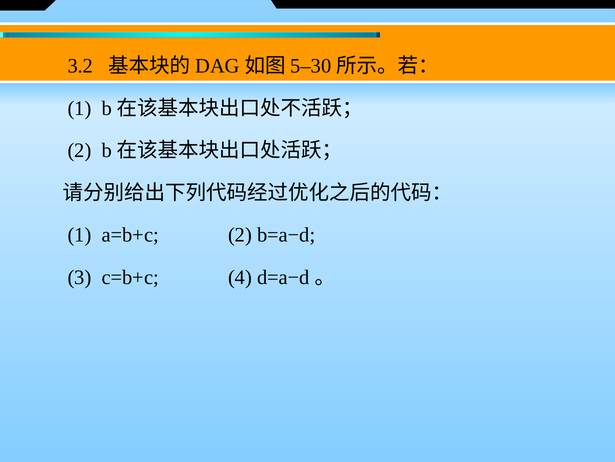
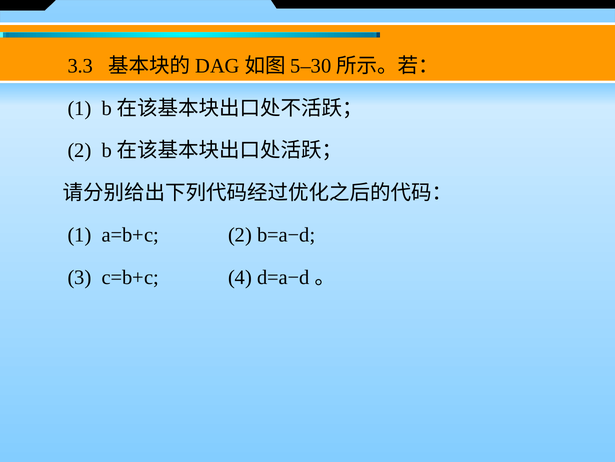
3.2: 3.2 -> 3.3 (80, 66)
